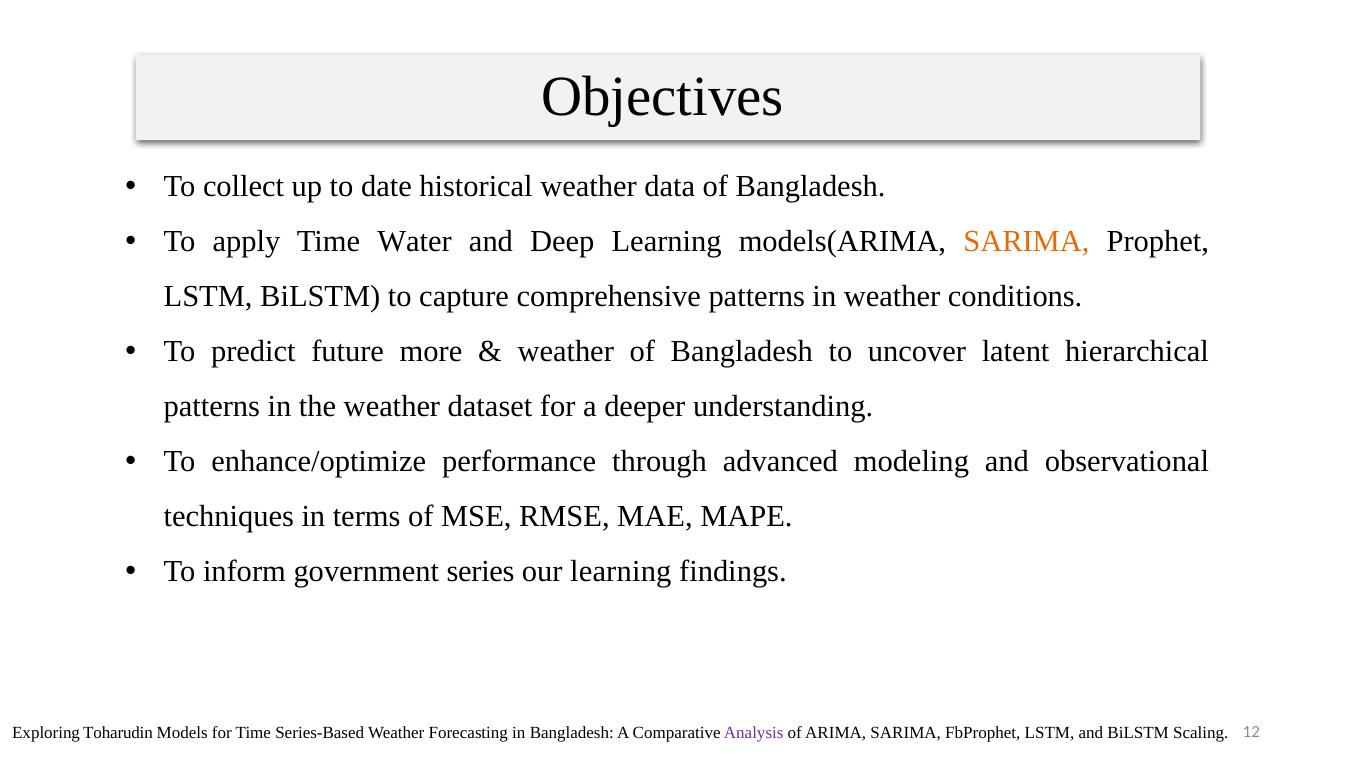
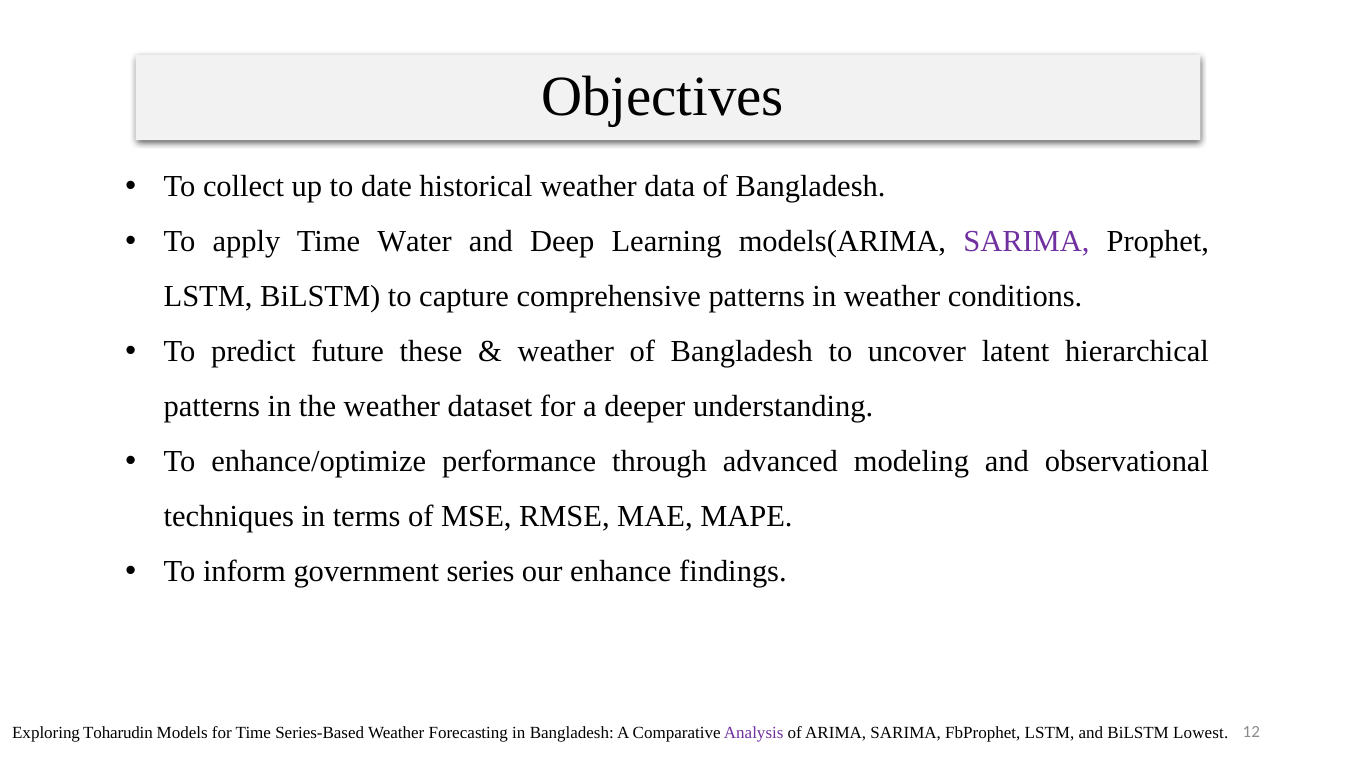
SARIMA colour: orange -> purple (1026, 242)
more: more -> these (431, 352)
our learning: learning -> enhance (621, 572)
Scaling: Scaling -> Lowest (1201, 733)
